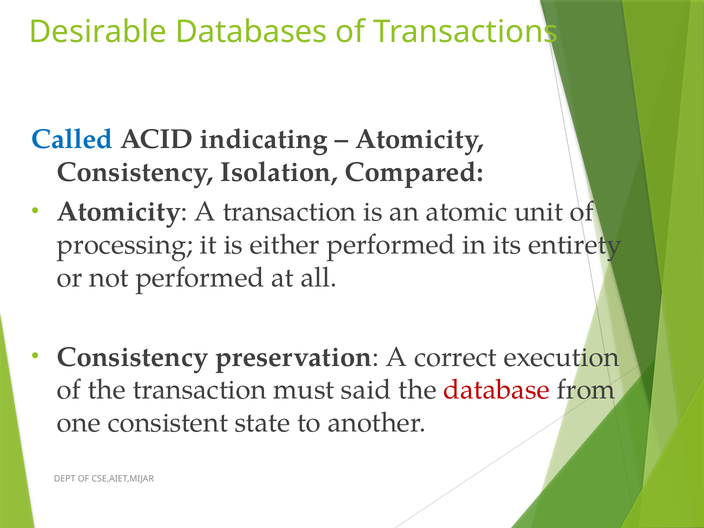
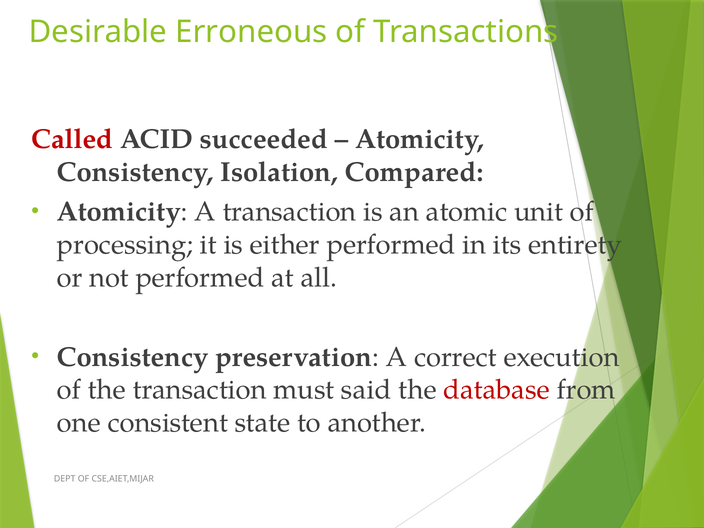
Databases: Databases -> Erroneous (251, 32)
Called colour: blue -> red (72, 139)
indicating: indicating -> succeeded (264, 139)
